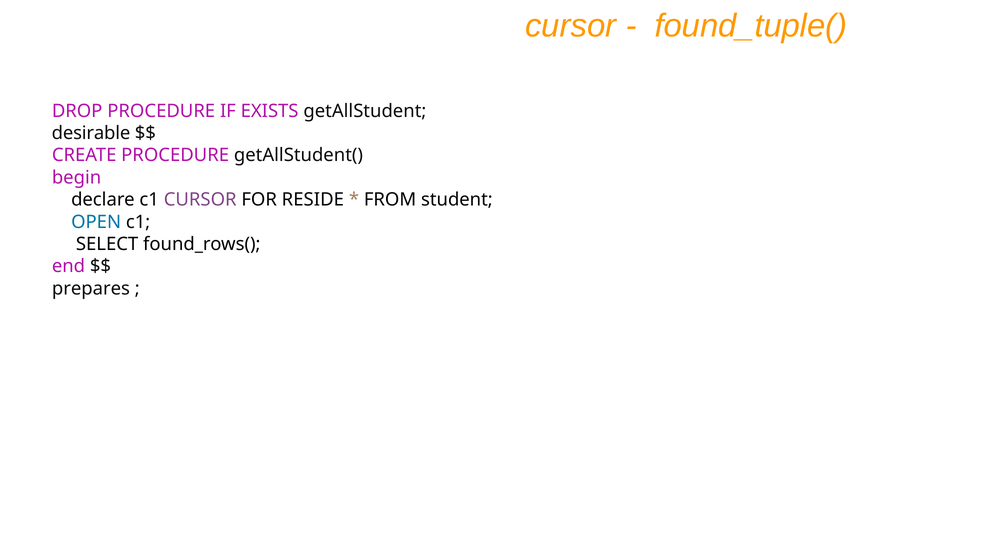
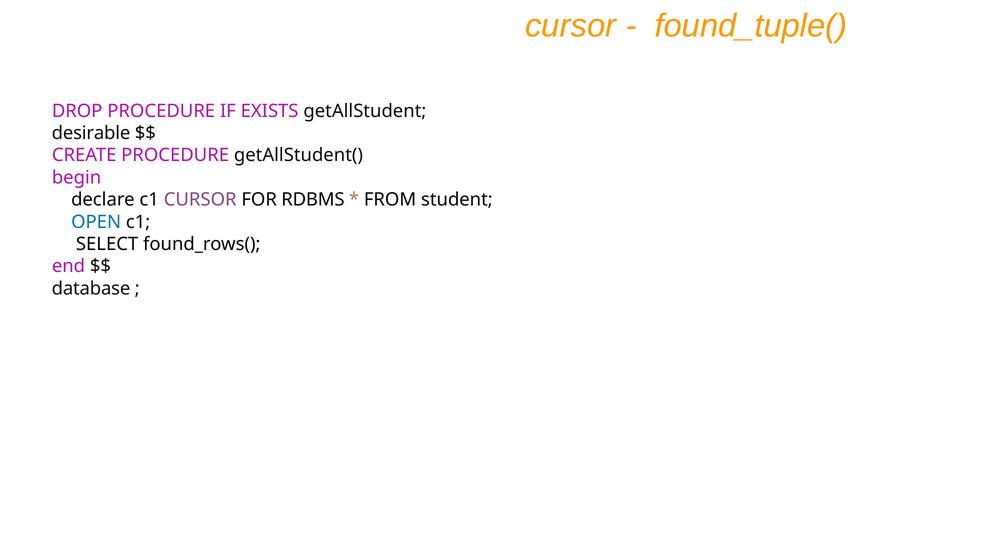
RESIDE: RESIDE -> RDBMS (313, 200)
prepares: prepares -> database (91, 289)
